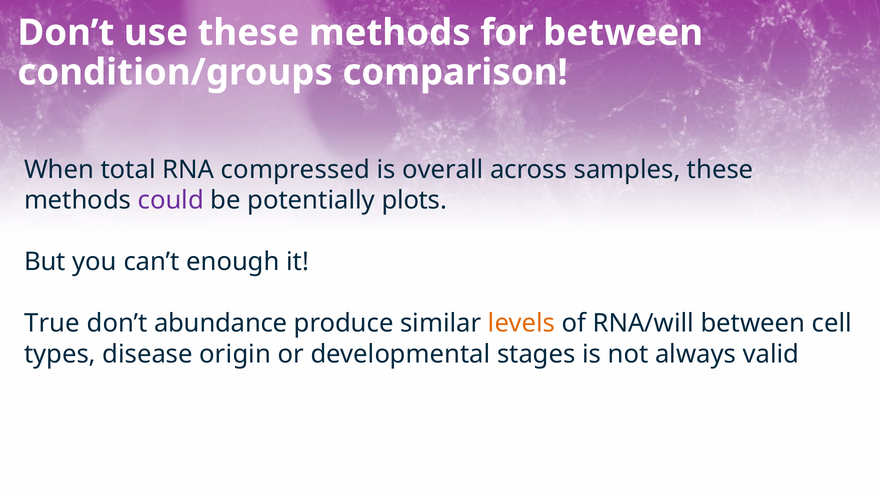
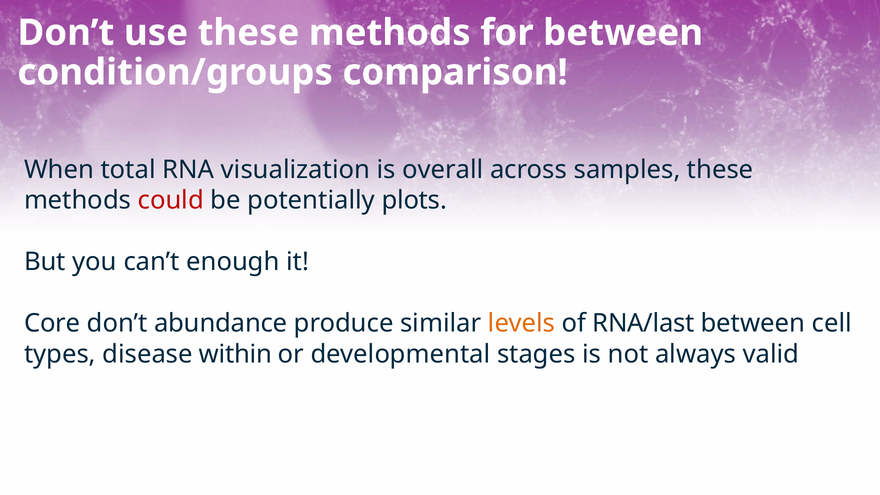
compressed: compressed -> visualization (296, 170)
could colour: purple -> red (171, 200)
True: True -> Core (52, 324)
RNA/will: RNA/will -> RNA/last (643, 324)
origin: origin -> within (235, 354)
